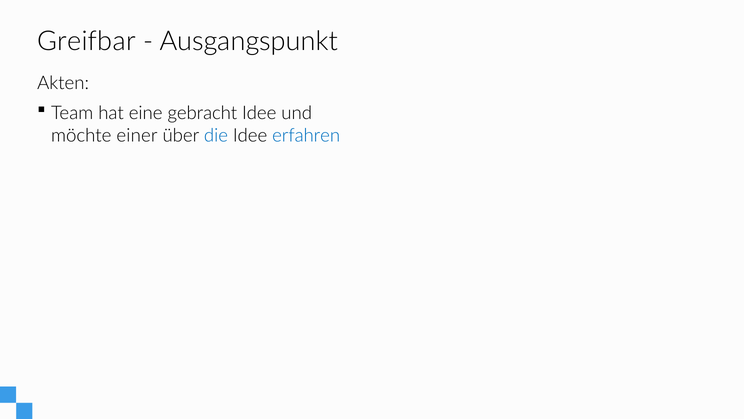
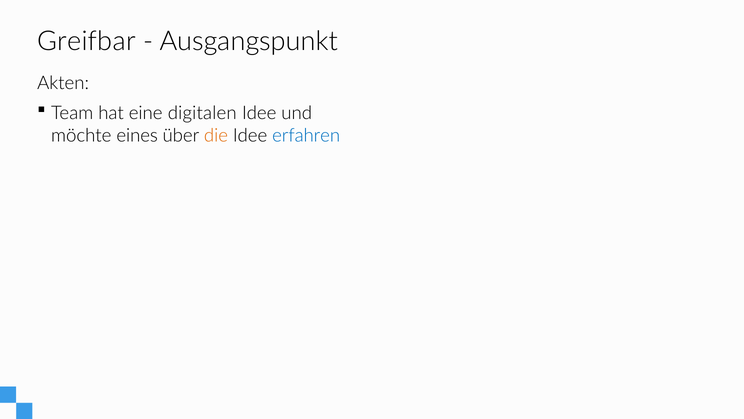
gebracht: gebracht -> digitalen (202, 113)
einer: einer -> eines (137, 135)
die colour: blue -> orange (216, 135)
